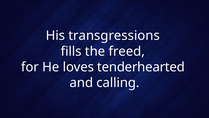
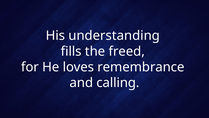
transgressions: transgressions -> understanding (114, 35)
tenderhearted: tenderhearted -> remembrance (141, 67)
